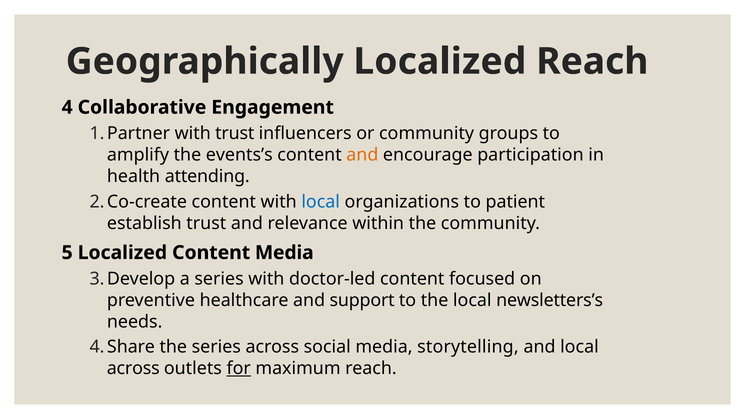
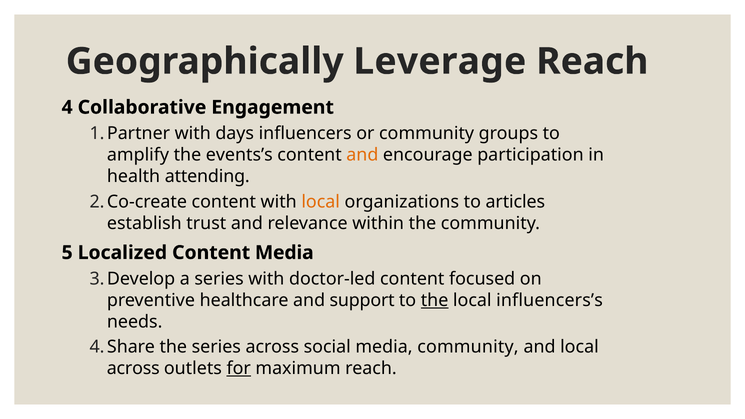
Geographically Localized: Localized -> Leverage (440, 61)
with trust: trust -> days (235, 133)
local colour: blue -> orange (321, 202)
patient: patient -> articles (515, 202)
the underline: none -> present (435, 300)
newsletters’s: newsletters’s -> influencers’s (549, 300)
media storytelling: storytelling -> community (468, 347)
